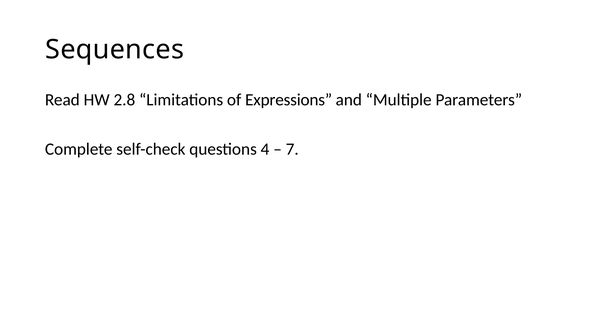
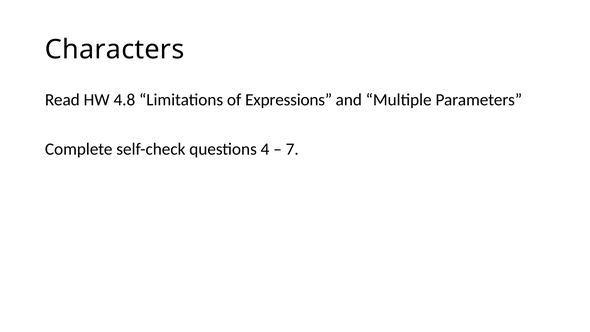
Sequences: Sequences -> Characters (115, 50)
2.8: 2.8 -> 4.8 (124, 100)
